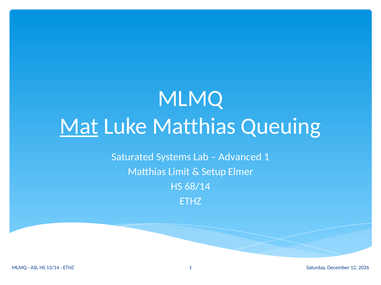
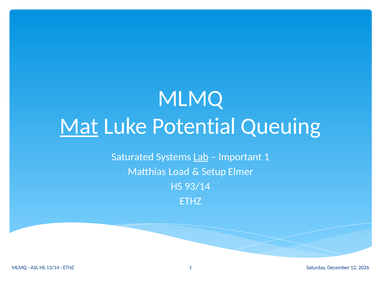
Luke Matthias: Matthias -> Potential (194, 127)
Lab underline: none -> present (201, 157)
Advanced: Advanced -> Important (240, 157)
Limit: Limit -> Load (179, 172)
68/14: 68/14 -> 93/14 (197, 187)
